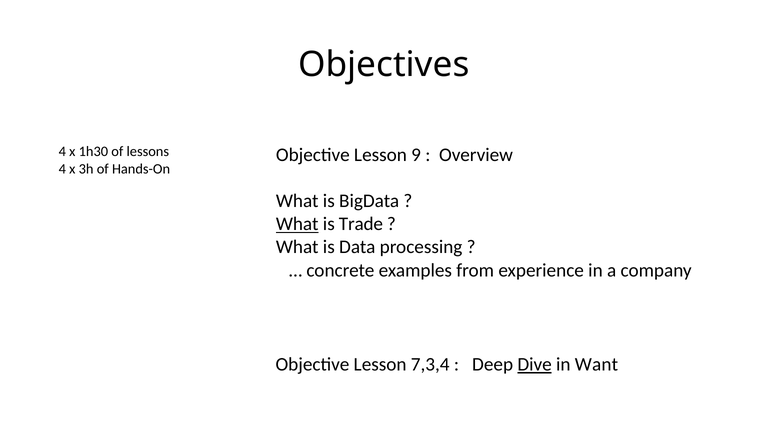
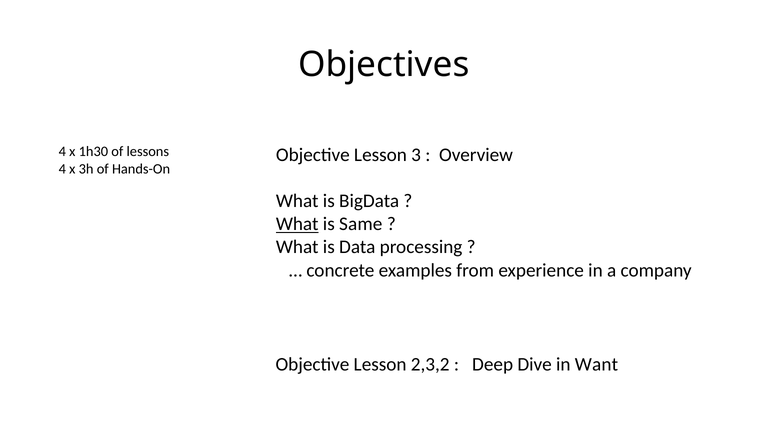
9: 9 -> 3 (416, 155)
Trade: Trade -> Same (361, 224)
7,3,4: 7,3,4 -> 2,3,2 (430, 364)
Dive underline: present -> none (535, 364)
